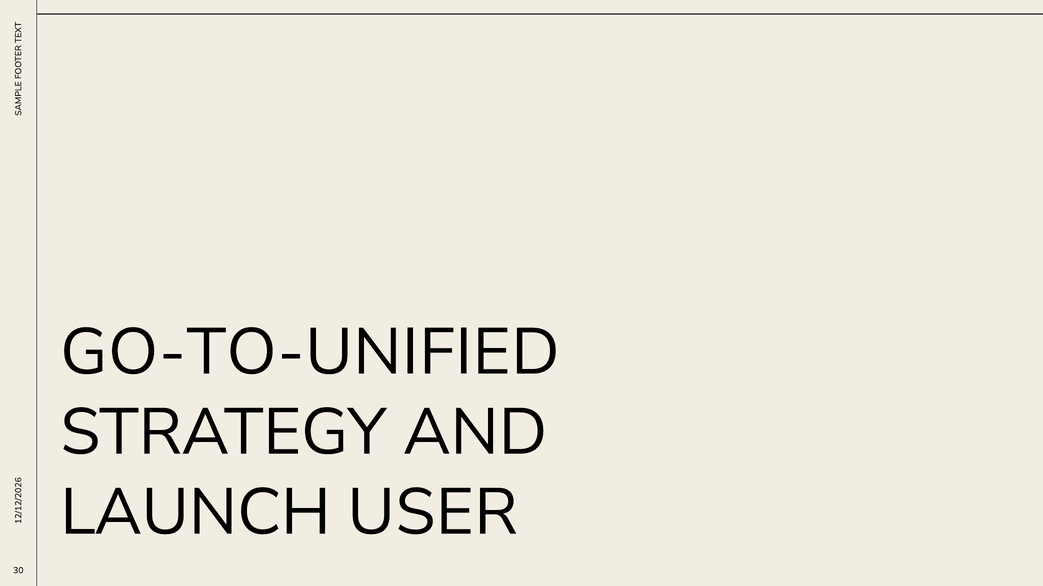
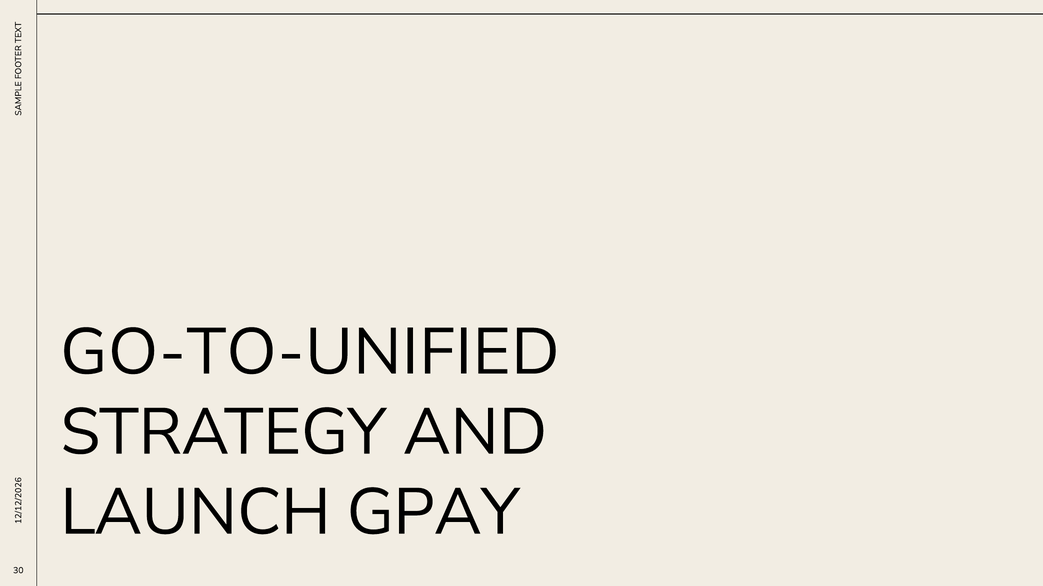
USER: USER -> GPAY (433, 513)
